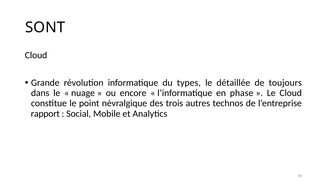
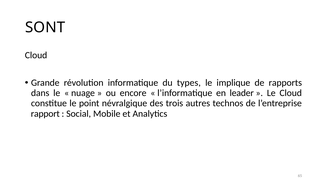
détaillée: détaillée -> implique (233, 83)
toujours: toujours -> rapports (285, 83)
phase: phase -> leader (242, 93)
